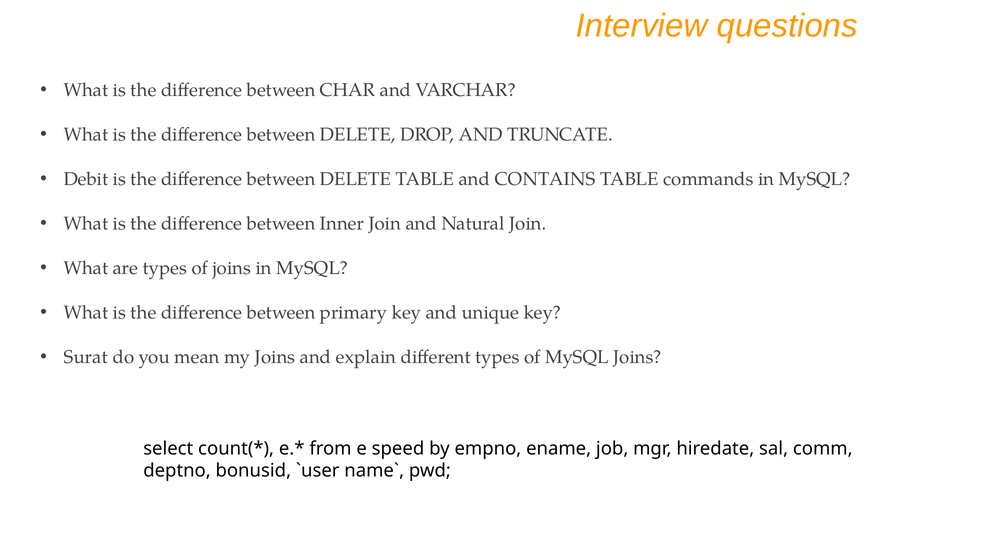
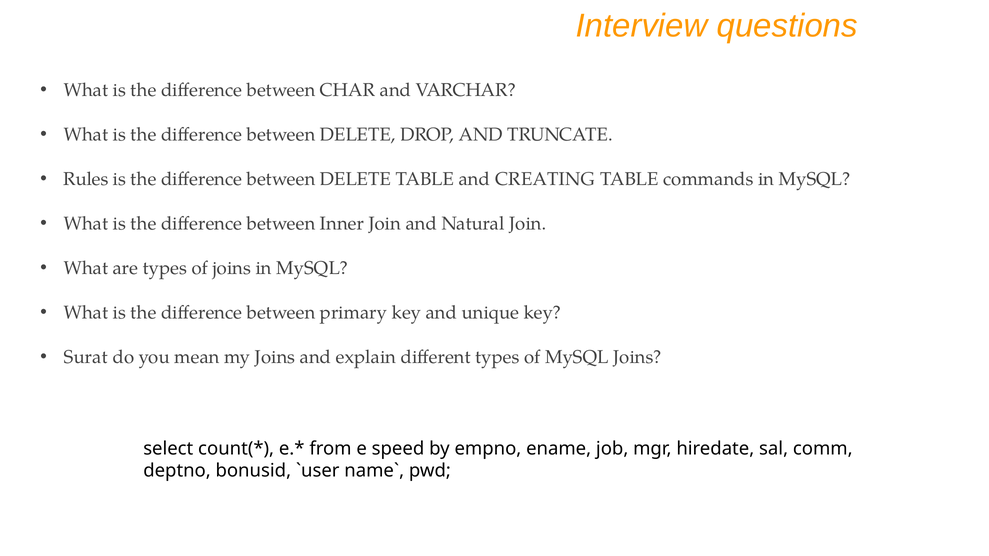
Debit: Debit -> Rules (86, 179)
CONTAINS: CONTAINS -> CREATING (545, 179)
